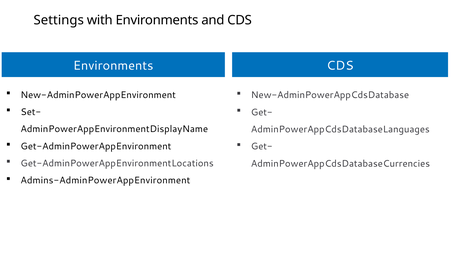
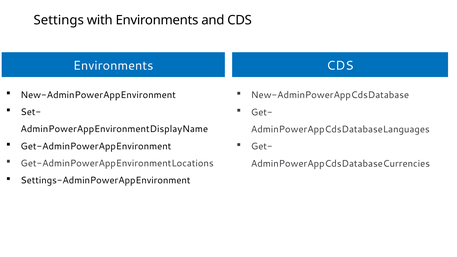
Admins-AdminPowerAppEnvironment: Admins-AdminPowerAppEnvironment -> Settings-AdminPowerAppEnvironment (105, 181)
